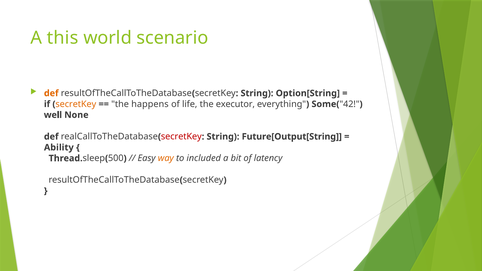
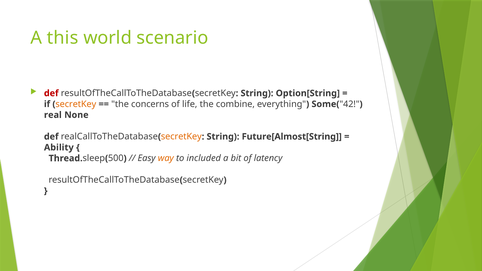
def colour: orange -> red (51, 93)
happens: happens -> concerns (150, 104)
executor: executor -> combine (235, 104)
well: well -> real (53, 115)
secretKey colour: red -> orange (181, 137)
Future[Output[String: Future[Output[String -> Future[Almost[String (292, 137)
